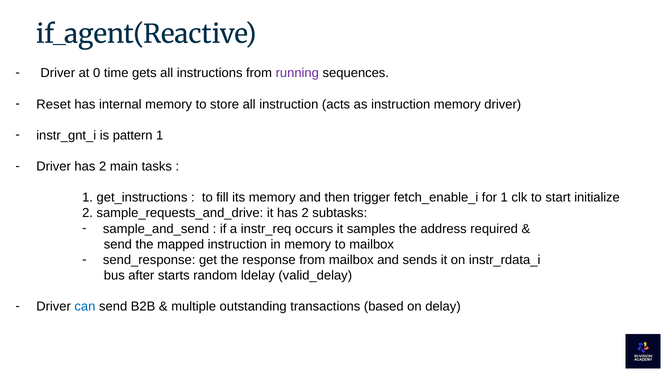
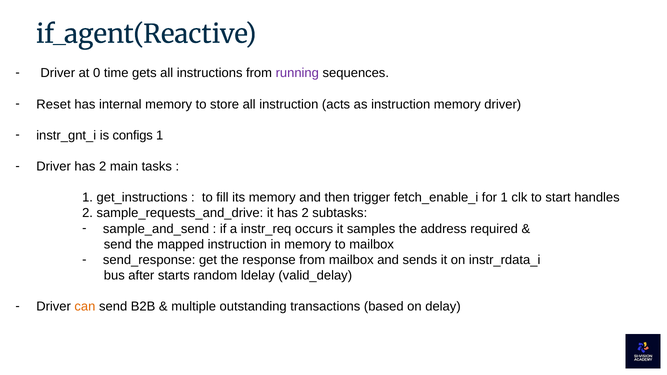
pattern: pattern -> configs (133, 135)
initialize: initialize -> handles (597, 198)
can colour: blue -> orange (85, 307)
